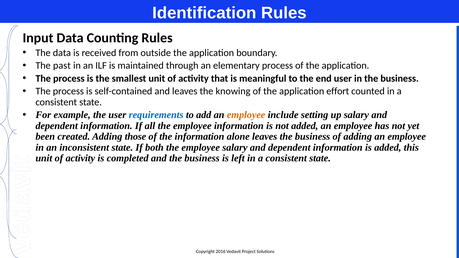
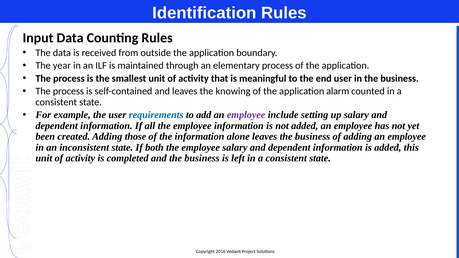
past: past -> year (62, 66)
effort: effort -> alarm (338, 91)
employee colour: orange -> purple (246, 115)
